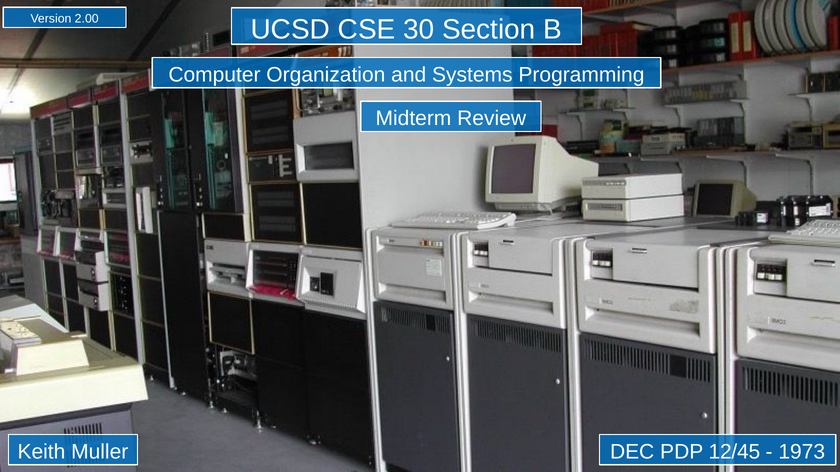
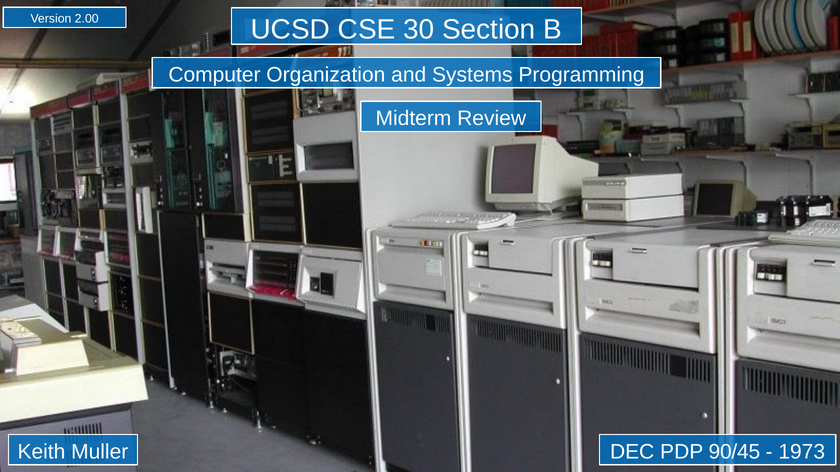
12/45: 12/45 -> 90/45 (734, 452)
